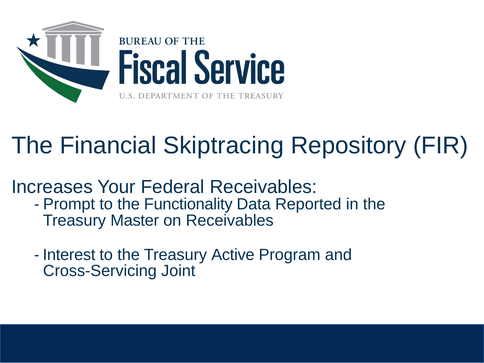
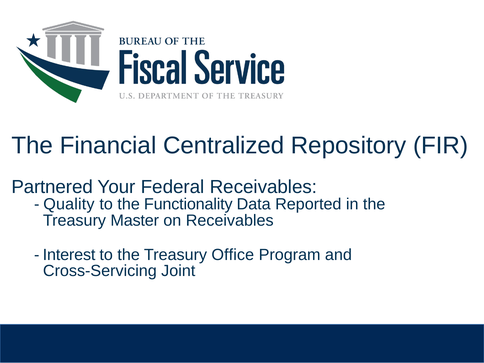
Skiptracing: Skiptracing -> Centralized (224, 145)
Increases: Increases -> Partnered (52, 187)
Prompt: Prompt -> Quality (69, 204)
Active: Active -> Office (233, 255)
